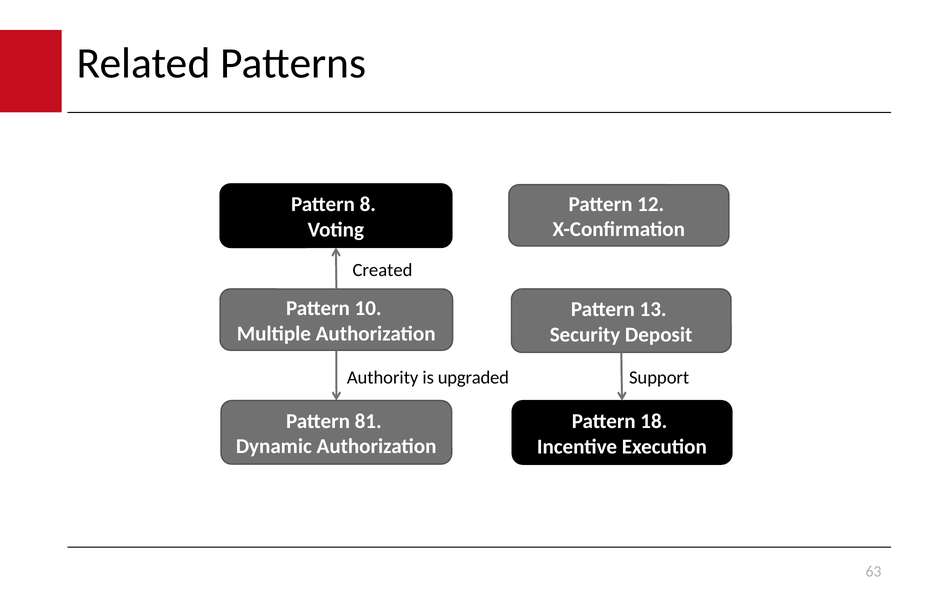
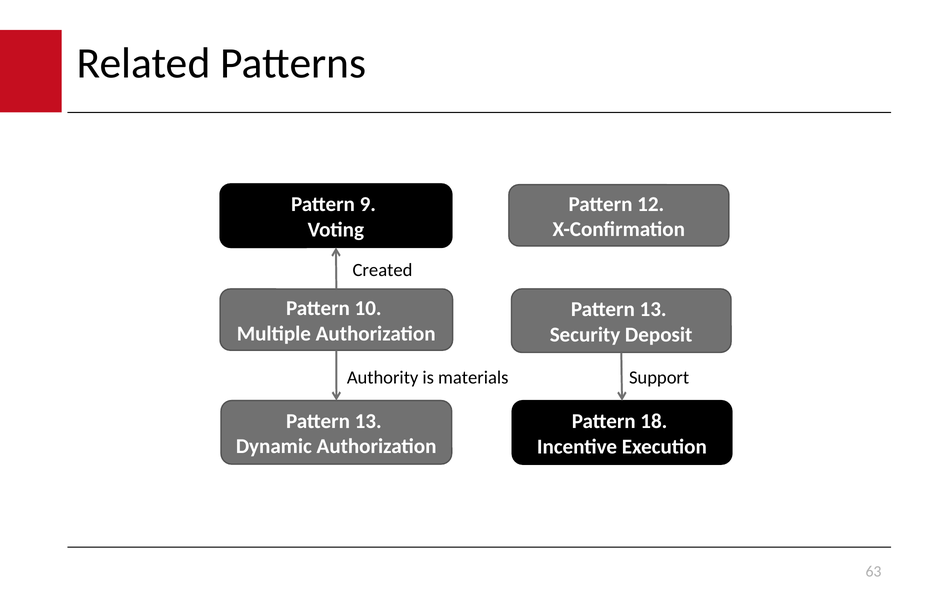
8: 8 -> 9 (368, 204)
upgraded: upgraded -> materials (473, 377)
81: 81 -> 13 (368, 421)
